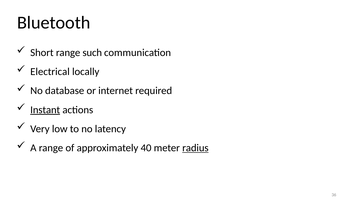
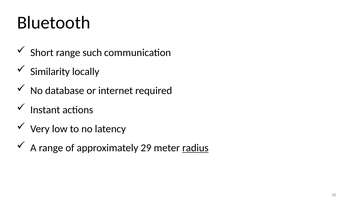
Electrical: Electrical -> Similarity (50, 72)
Instant underline: present -> none (45, 110)
40: 40 -> 29 (146, 148)
